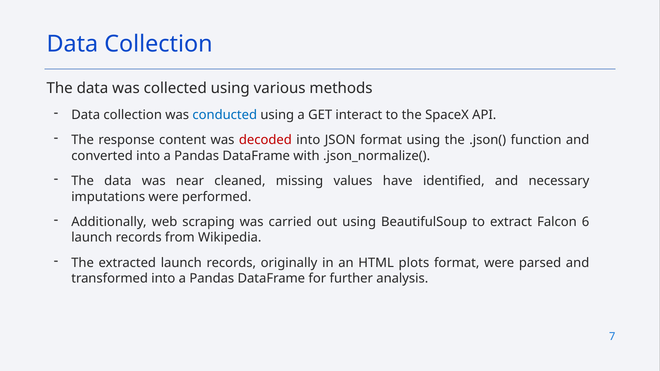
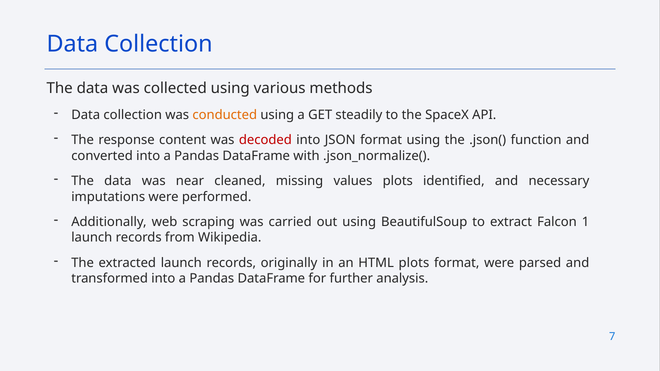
conducted colour: blue -> orange (225, 115)
interact: interact -> steadily (359, 115)
values have: have -> plots (398, 181)
6: 6 -> 1 (586, 222)
